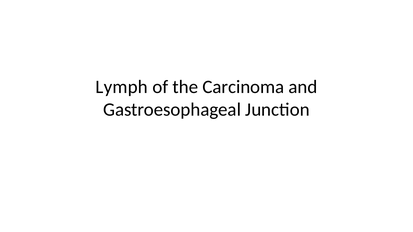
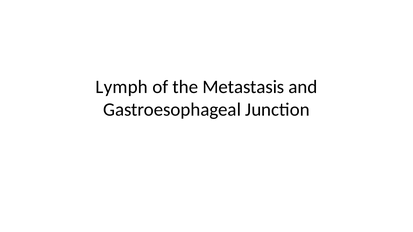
Carcinoma: Carcinoma -> Metastasis (243, 87)
